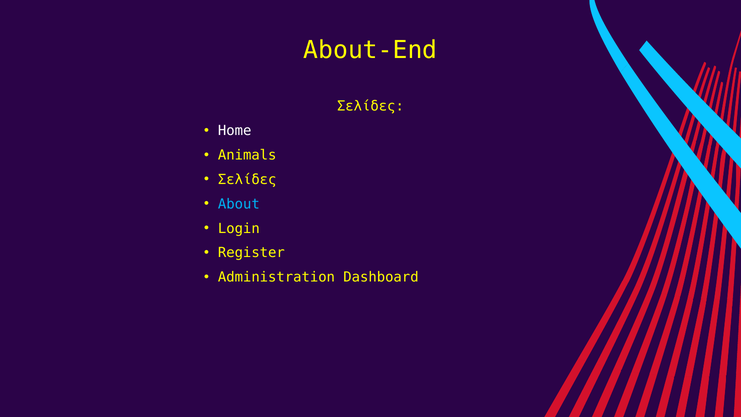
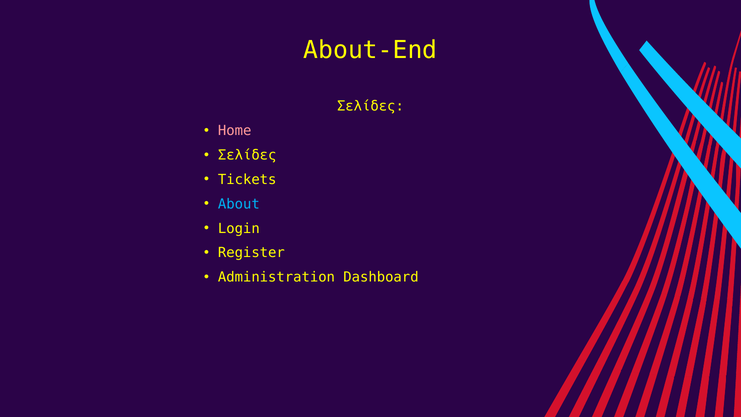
Home colour: white -> pink (235, 131)
Animals: Animals -> Σελίδες (247, 155)
Σελίδες: Σελίδες -> Tickets (247, 180)
